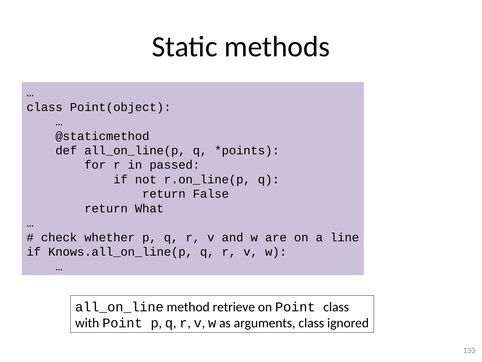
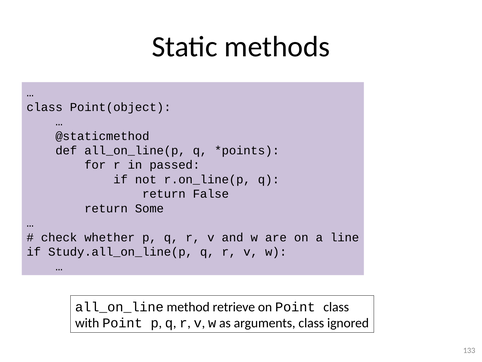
What: What -> Some (149, 208)
Knows.all_on_line(p: Knows.all_on_line(p -> Study.all_on_line(p (121, 252)
